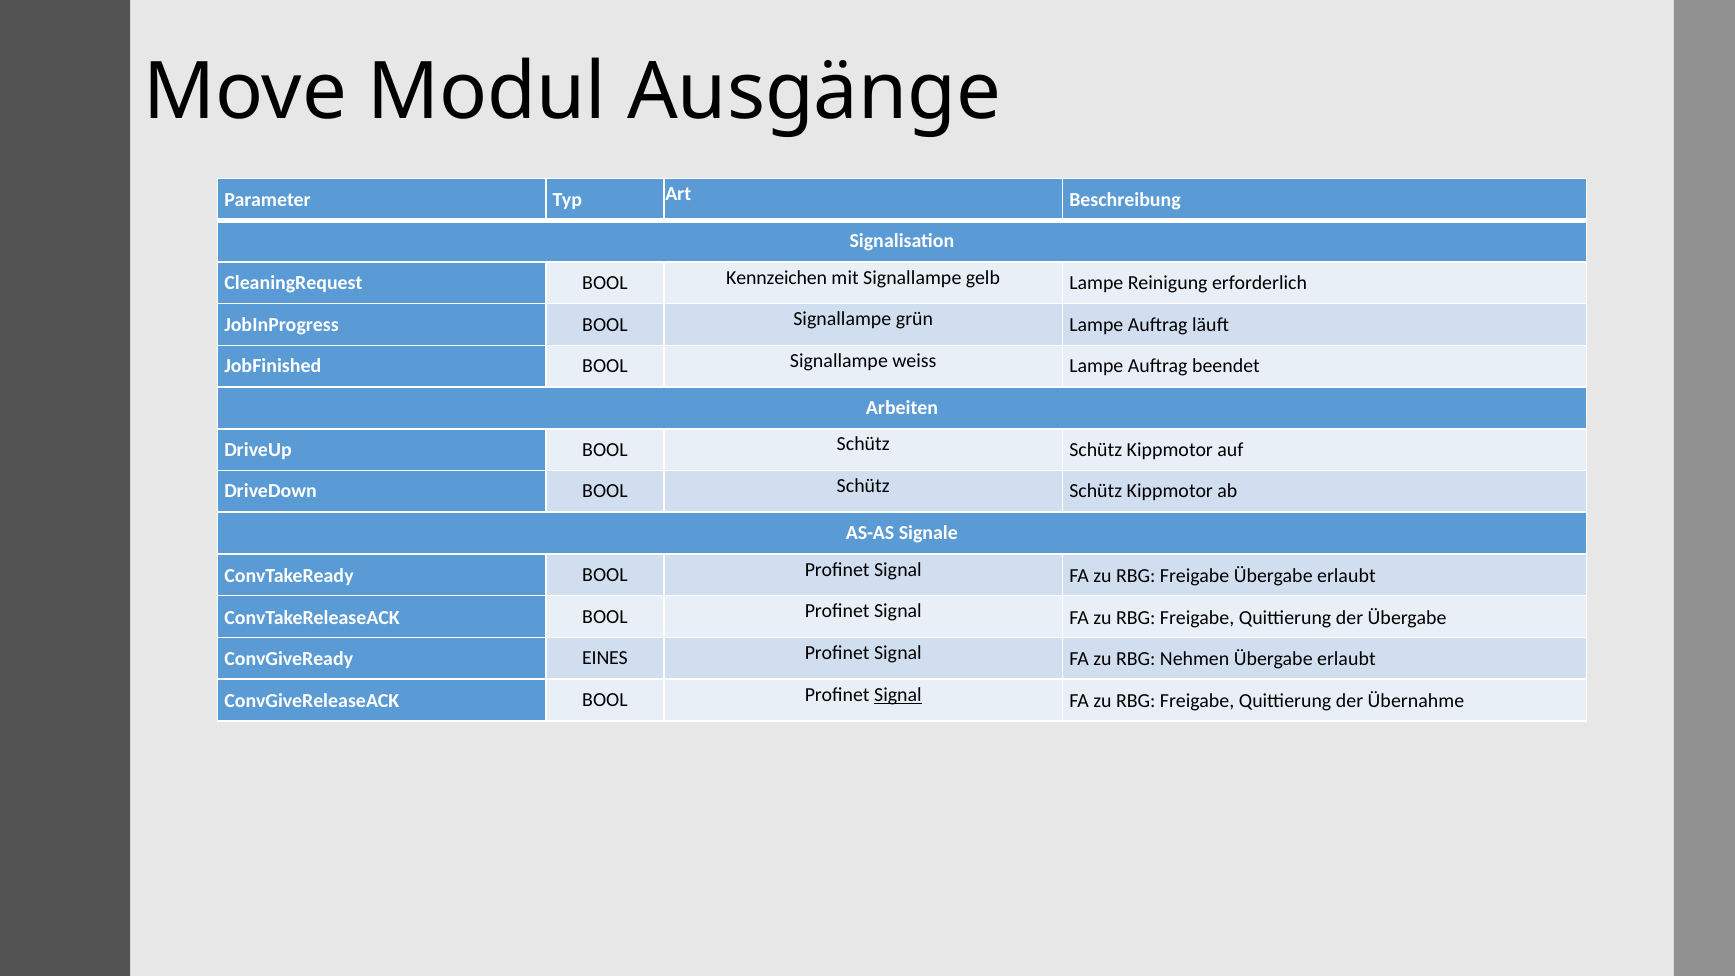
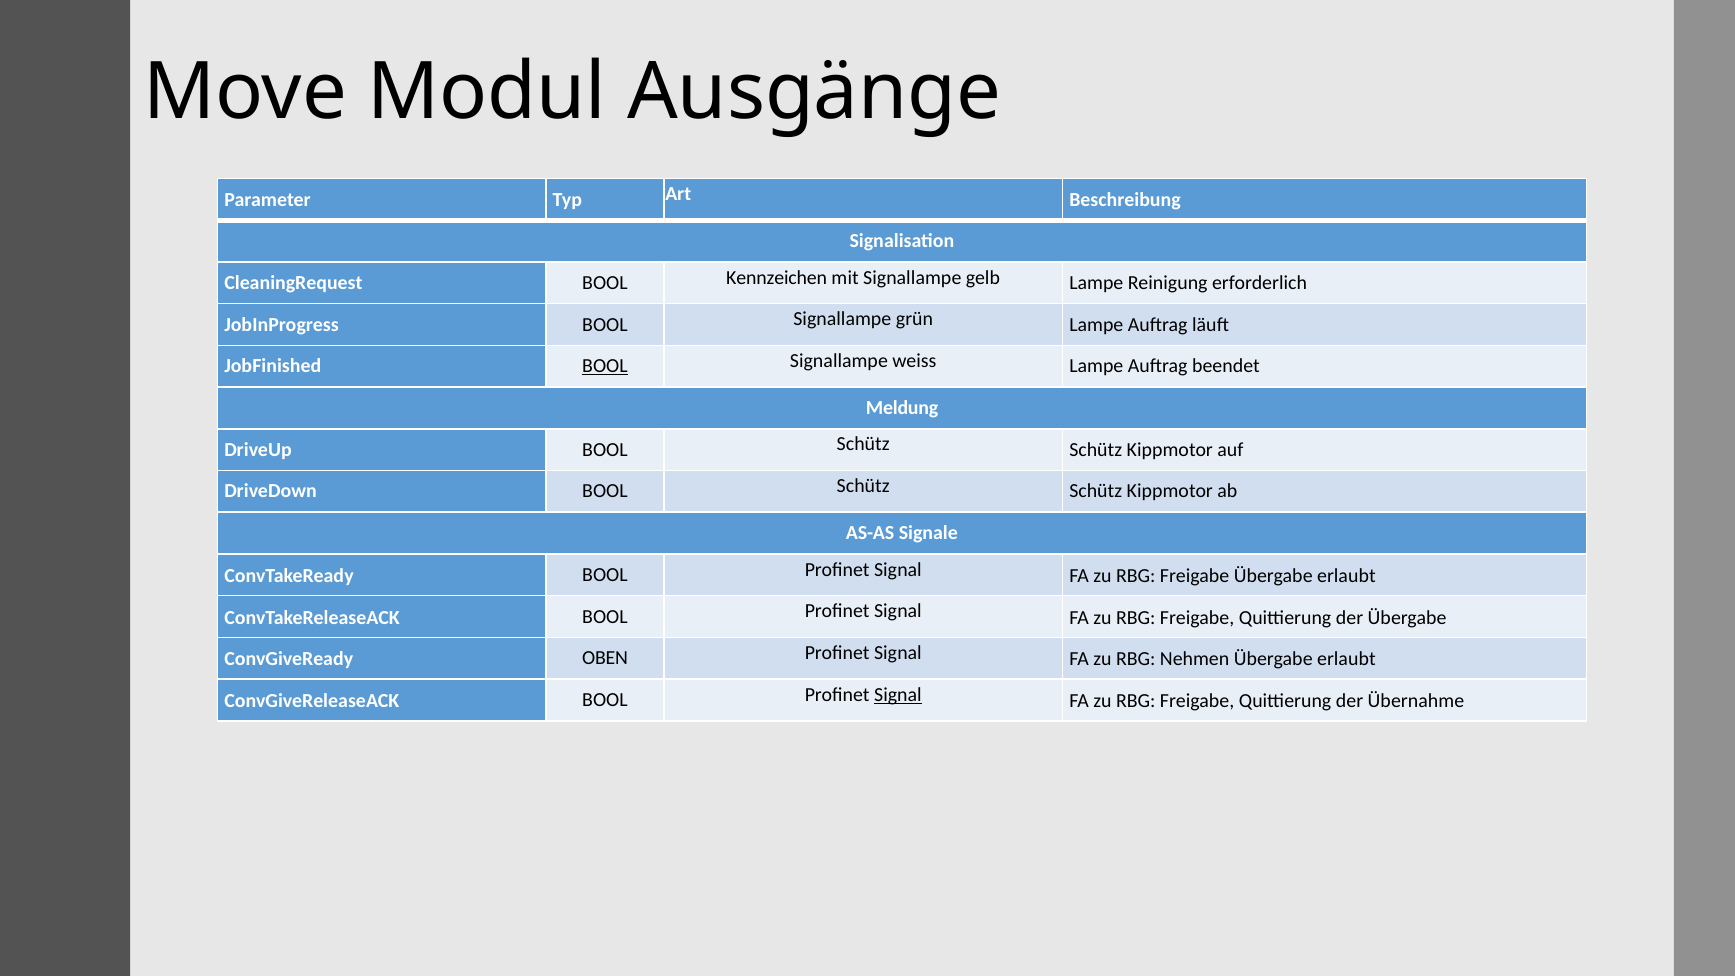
BOOL underline: none -> present (605, 366)
Arbeiten: Arbeiten -> Meldung (902, 408)
EINES: EINES -> OBEN (605, 658)
